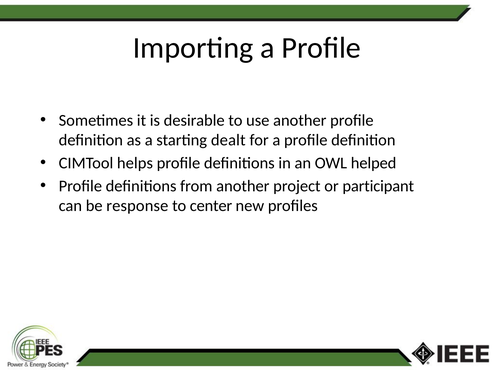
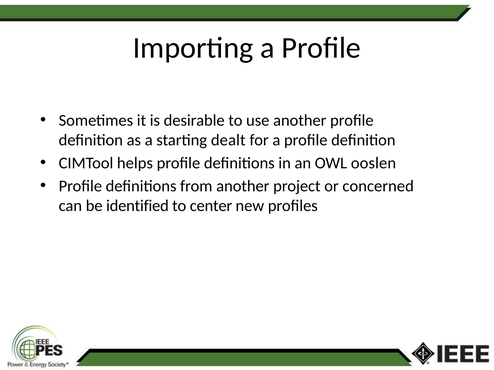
helped: helped -> ooslen (373, 163)
participant: participant -> concerned (378, 186)
response: response -> identified (137, 206)
